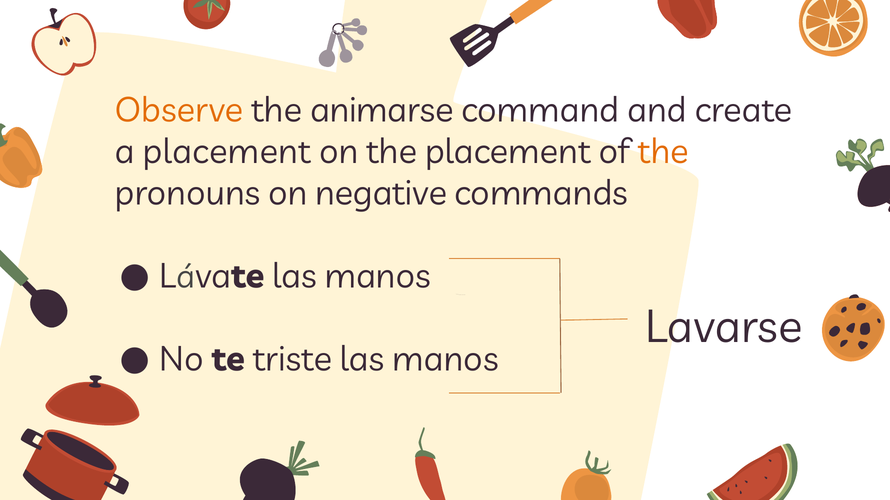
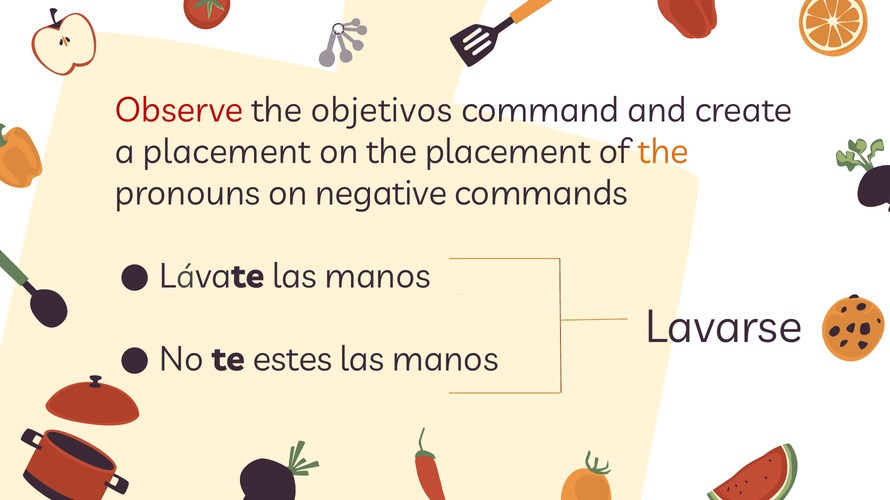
Observe colour: orange -> red (179, 111)
animarse: animarse -> objetivos (381, 111)
triste: triste -> estes (293, 360)
